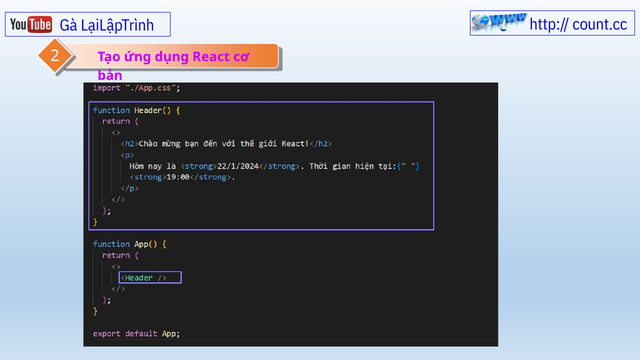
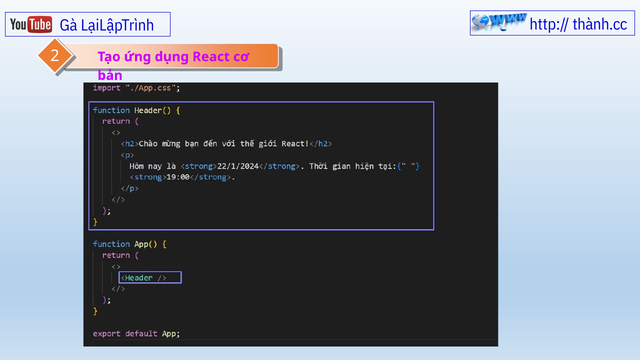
count.cc: count.cc -> thành.cc (600, 25)
